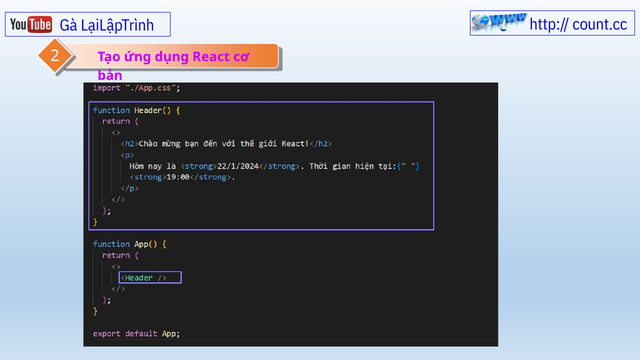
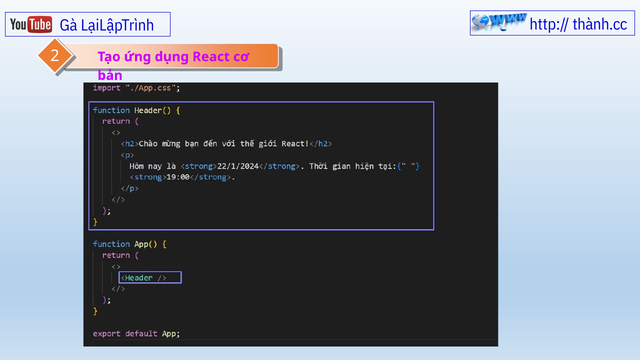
count.cc: count.cc -> thành.cc (600, 25)
